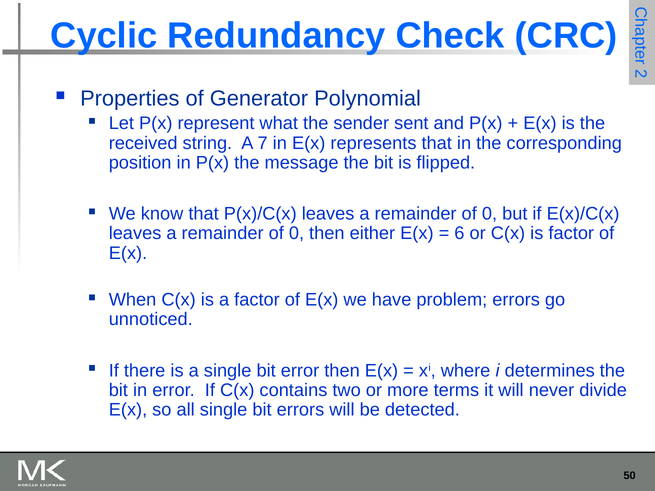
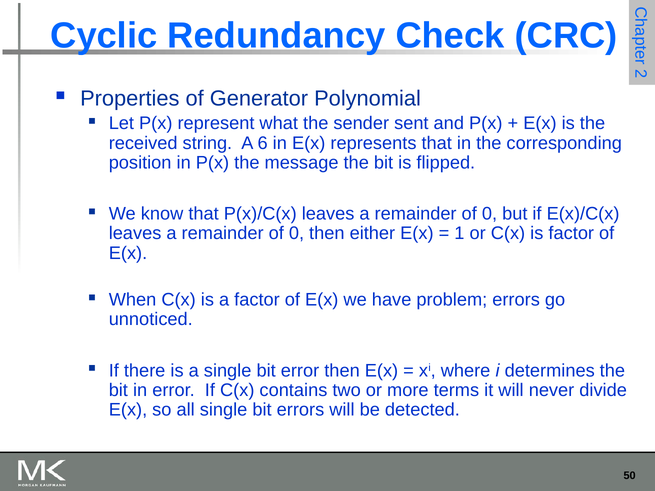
7: 7 -> 6 (263, 143)
6: 6 -> 1 (459, 234)
